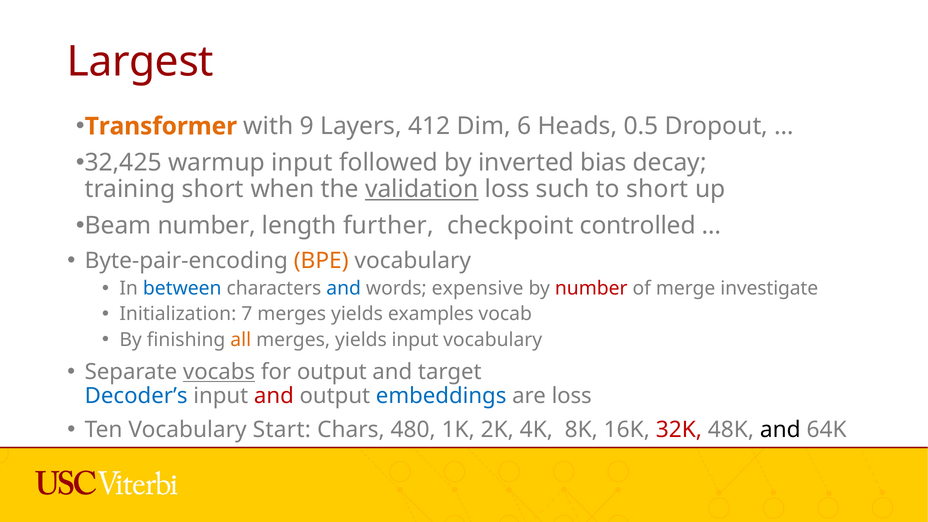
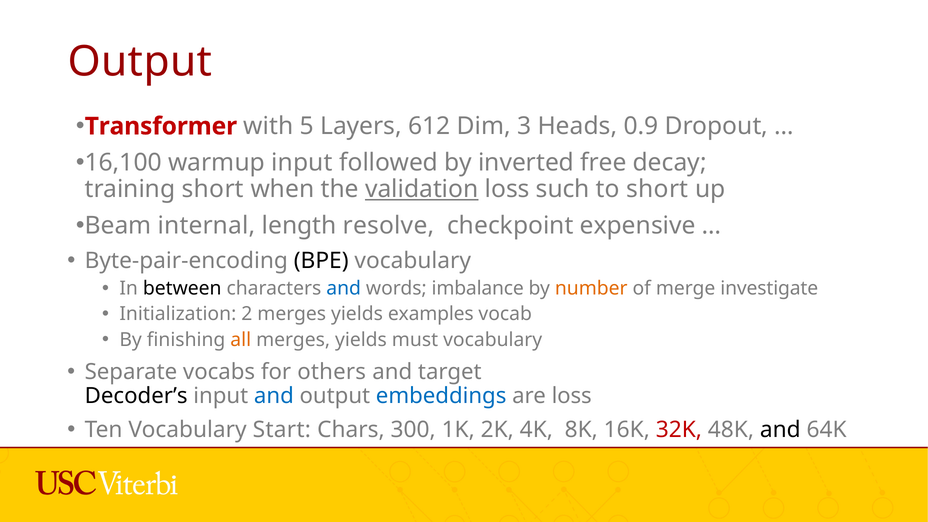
Largest: Largest -> Output (140, 62)
Transformer colour: orange -> red (161, 126)
9: 9 -> 5 (307, 126)
412: 412 -> 612 (429, 126)
6: 6 -> 3 (524, 126)
0.5: 0.5 -> 0.9 (641, 126)
32,425: 32,425 -> 16,100 (123, 163)
bias: bias -> free (604, 163)
Beam number: number -> internal (207, 225)
further: further -> resolve (389, 225)
controlled: controlled -> expensive (638, 225)
BPE colour: orange -> black (321, 261)
between colour: blue -> black (182, 288)
expensive: expensive -> imbalance (478, 288)
number colour: red -> orange (591, 288)
7: 7 -> 2 (247, 314)
yields input: input -> must (415, 340)
vocabs underline: present -> none (219, 372)
for output: output -> others (332, 372)
Decoder’s colour: blue -> black (136, 396)
and colour: red -> blue (274, 396)
480: 480 -> 300 (413, 430)
